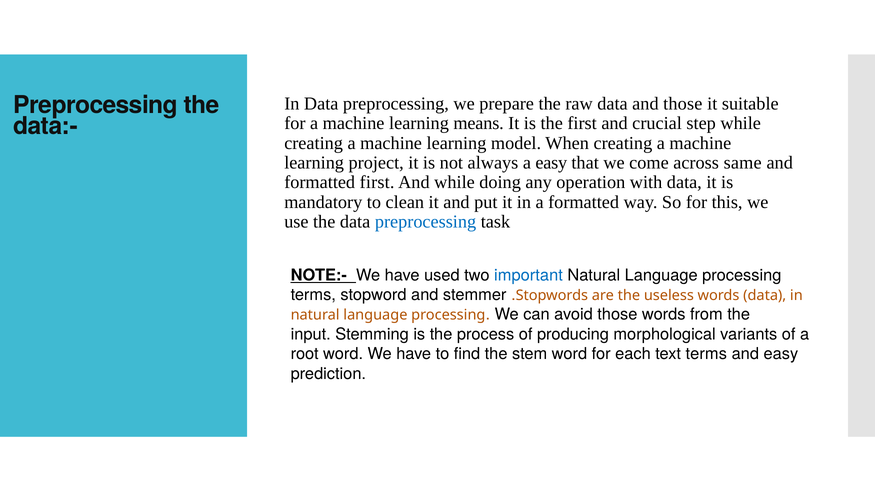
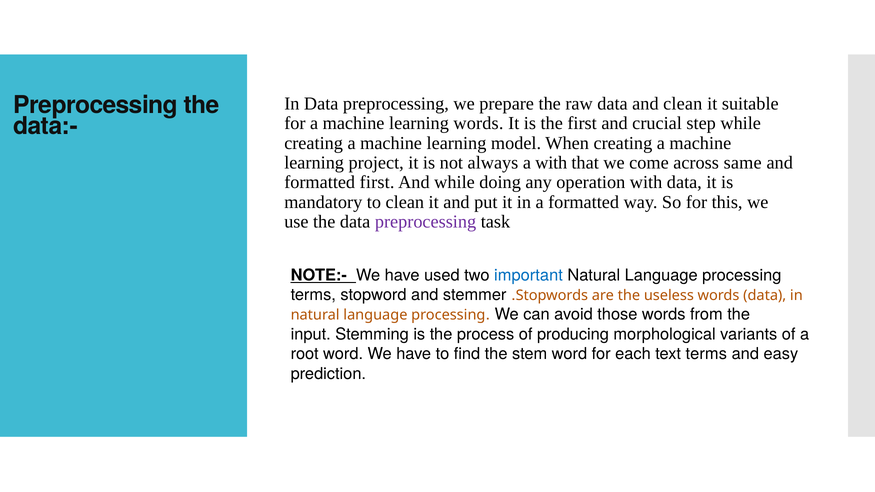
and those: those -> clean (683, 104)
learning means: means -> words (478, 123)
a easy: easy -> with (551, 163)
preprocessing colour: blue -> purple (426, 222)
